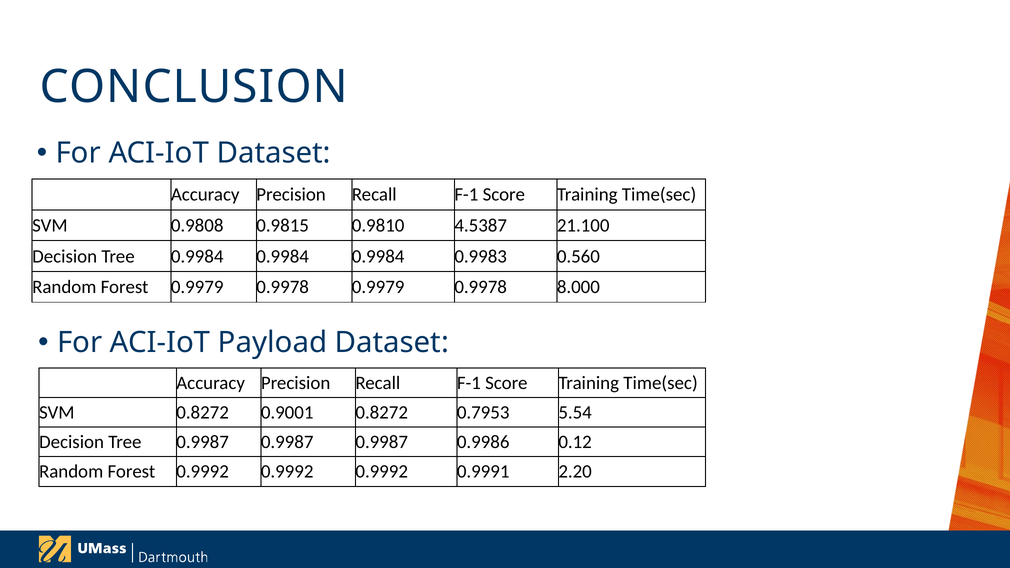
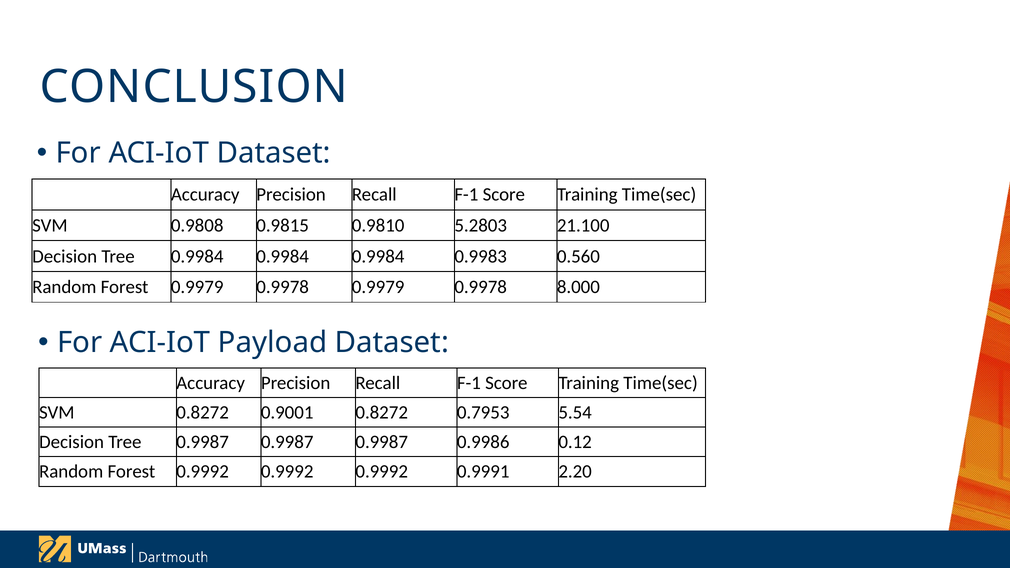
4.5387: 4.5387 -> 5.2803 (481, 226)
